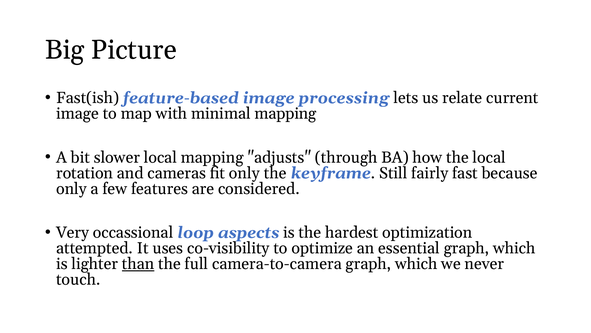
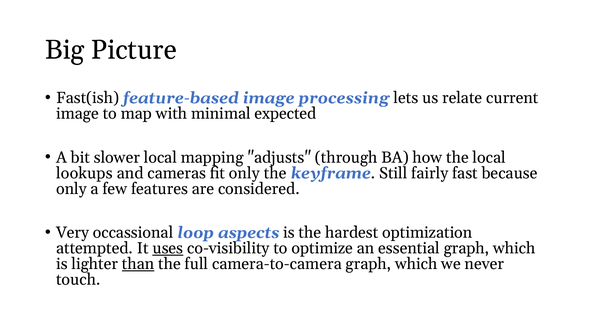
minimal mapping: mapping -> expected (285, 113)
rotation: rotation -> lookups (85, 173)
uses underline: none -> present (168, 248)
